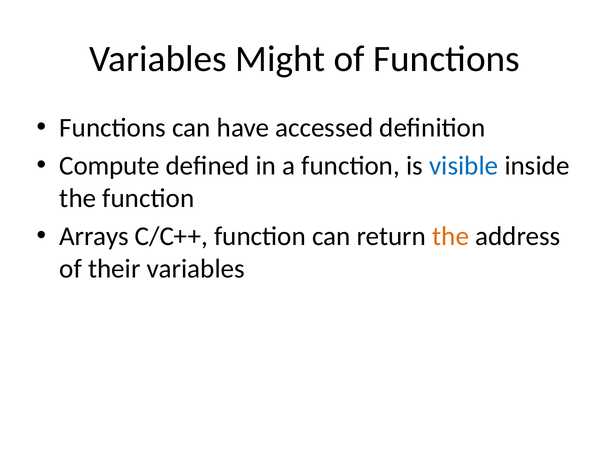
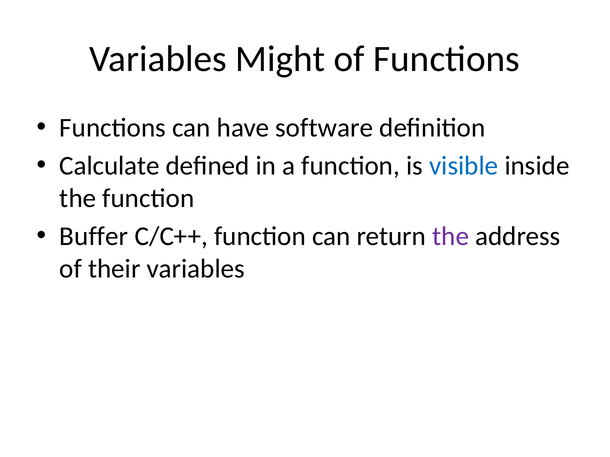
accessed: accessed -> software (324, 128)
Compute: Compute -> Calculate (110, 166)
Arrays: Arrays -> Buffer (94, 236)
the colour: orange -> purple (451, 236)
